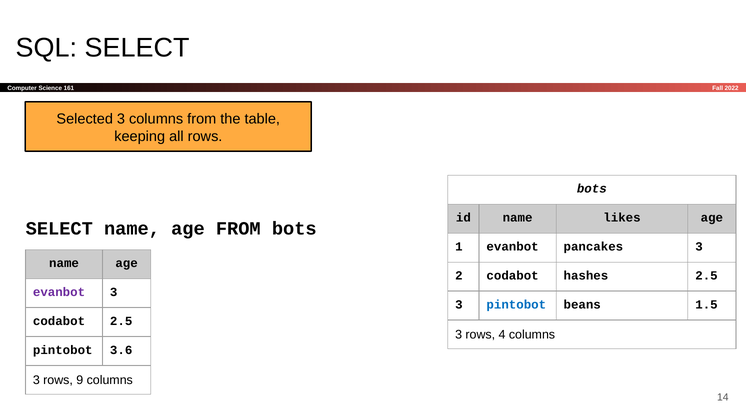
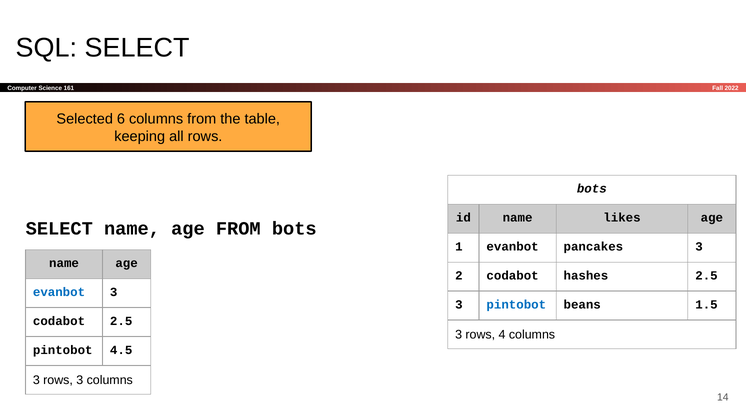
Selected 3: 3 -> 6 (121, 119)
evanbot colour: purple -> blue (59, 292)
3.6: 3.6 -> 4.5 (121, 350)
rows 9: 9 -> 3 (80, 380)
